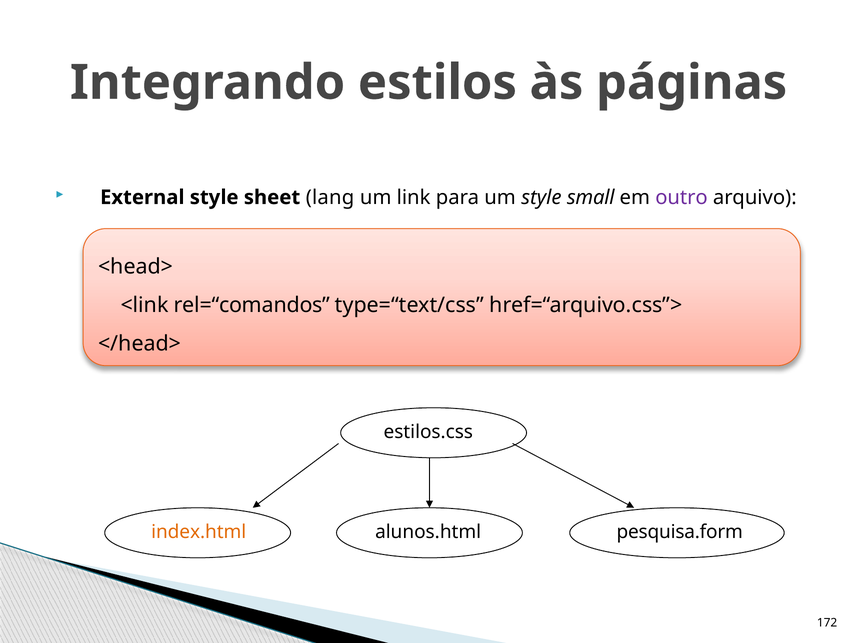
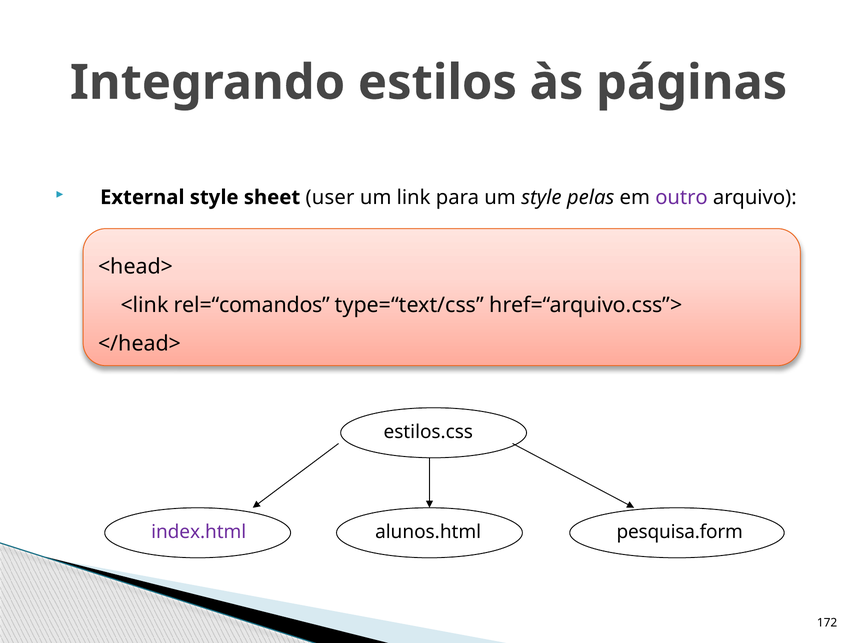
lang: lang -> user (330, 198)
small: small -> pelas (591, 198)
index.html colour: orange -> purple (199, 532)
